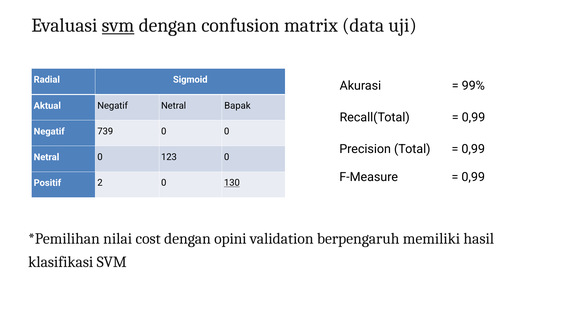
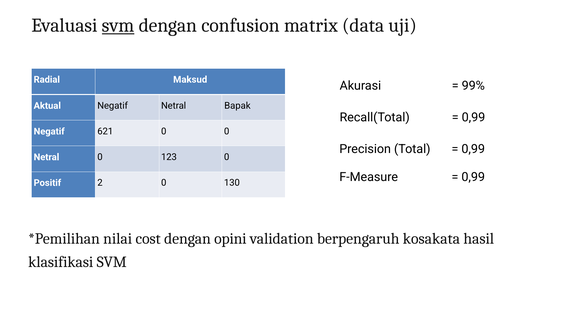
Sigmoid: Sigmoid -> Maksud (190, 79)
739: 739 -> 621 (105, 131)
130 underline: present -> none (232, 183)
memiliki: memiliki -> kosakata (431, 238)
